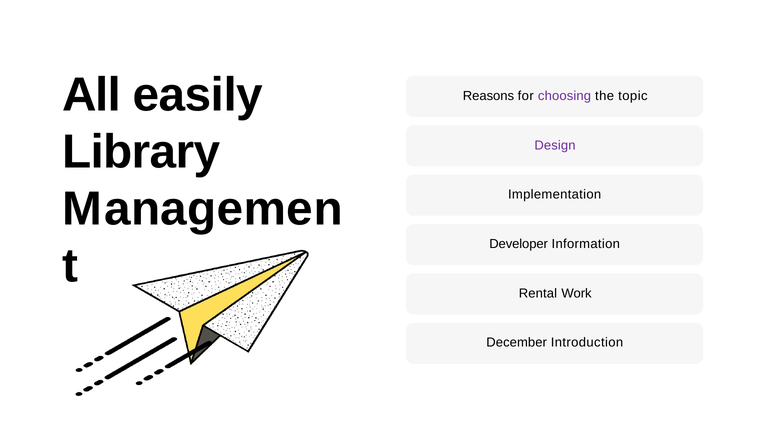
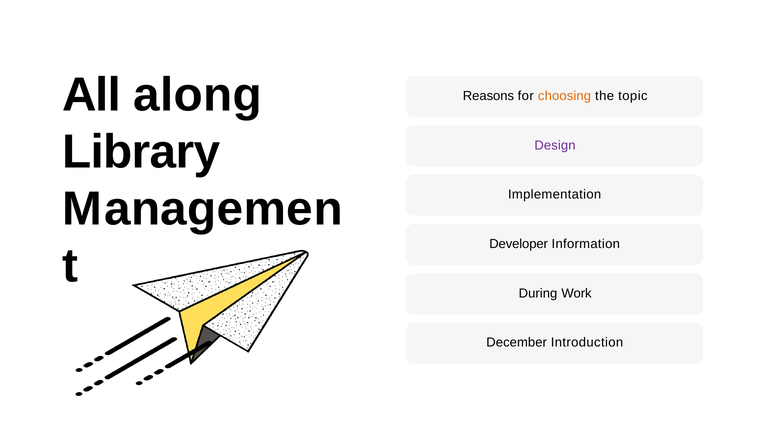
easily: easily -> along (197, 95)
choosing colour: purple -> orange (565, 96)
Rental: Rental -> During (538, 293)
